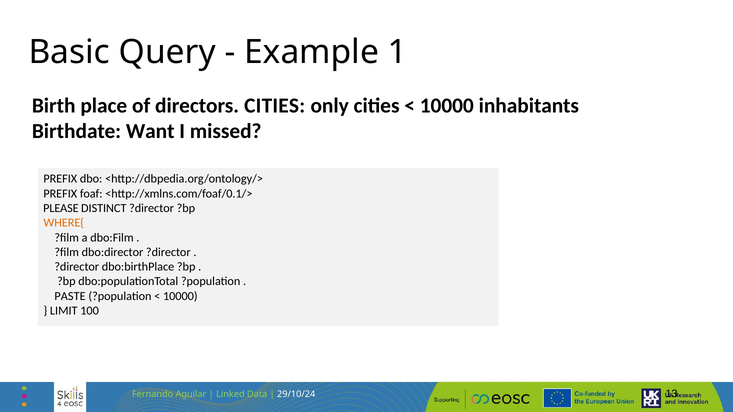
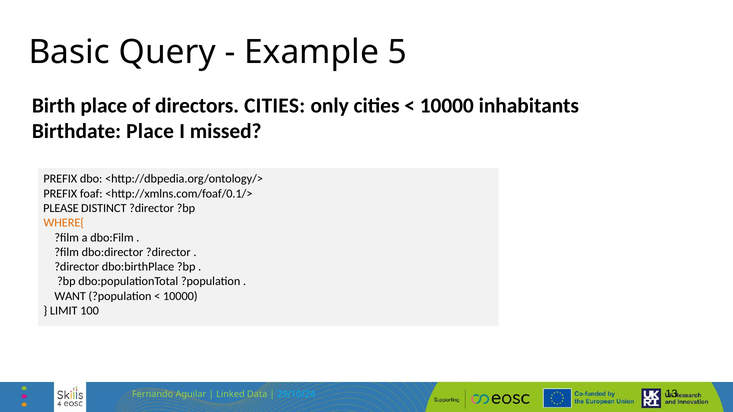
1: 1 -> 5 (397, 52)
Birthdate Want: Want -> Place (150, 131)
PASTE: PASTE -> WANT (70, 296)
29/10/24 colour: white -> light blue (296, 394)
